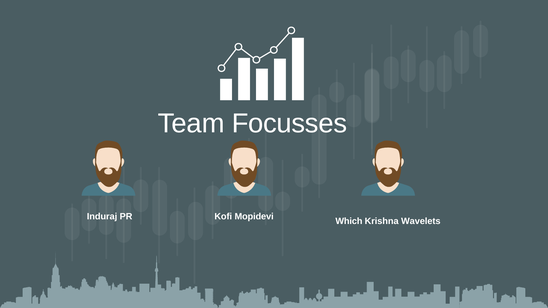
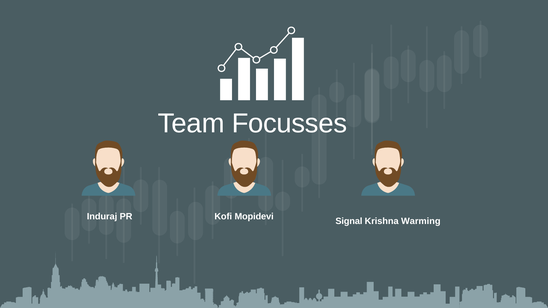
Which: Which -> Signal (349, 221)
Wavelets: Wavelets -> Warming (421, 221)
